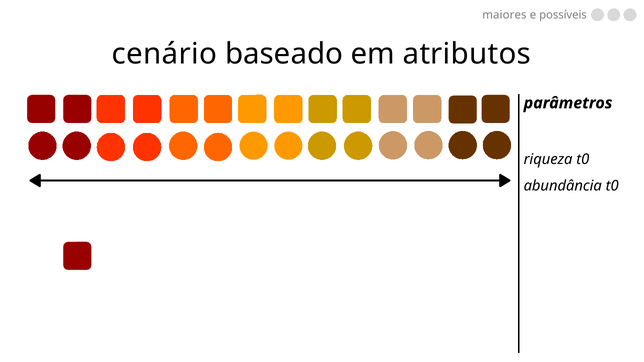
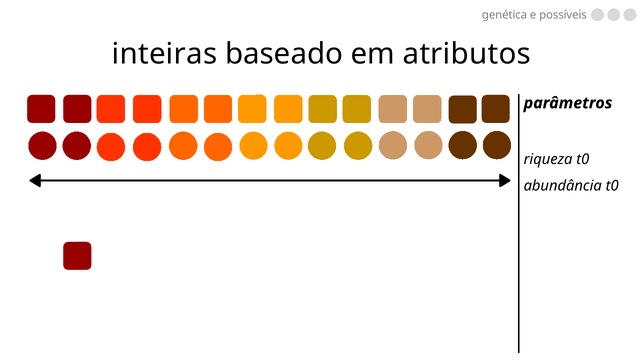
maiores: maiores -> genética (505, 15)
cenário: cenário -> inteiras (164, 54)
